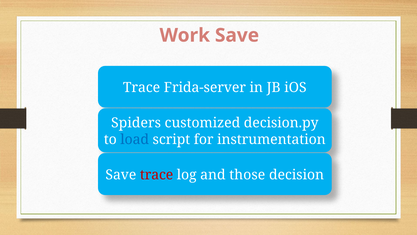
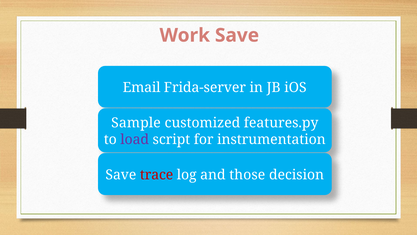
Trace: Trace -> Email (142, 88)
Spiders: Spiders -> Sample (136, 123)
decision.py: decision.py -> features.py (281, 123)
load colour: blue -> purple (135, 139)
